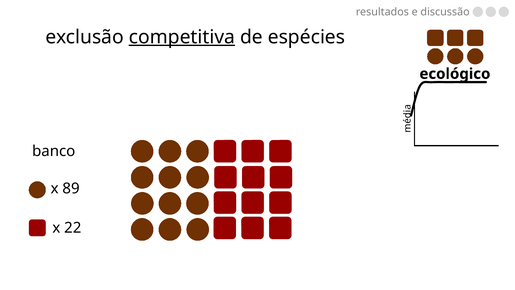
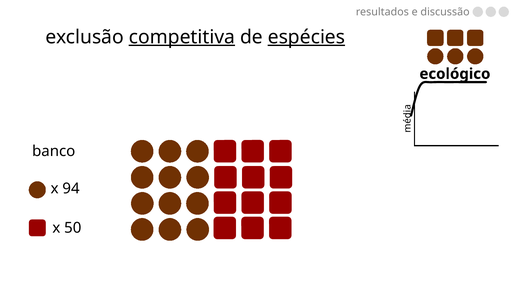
espécies underline: none -> present (306, 37)
89: 89 -> 94 (71, 188)
22: 22 -> 50 (73, 228)
